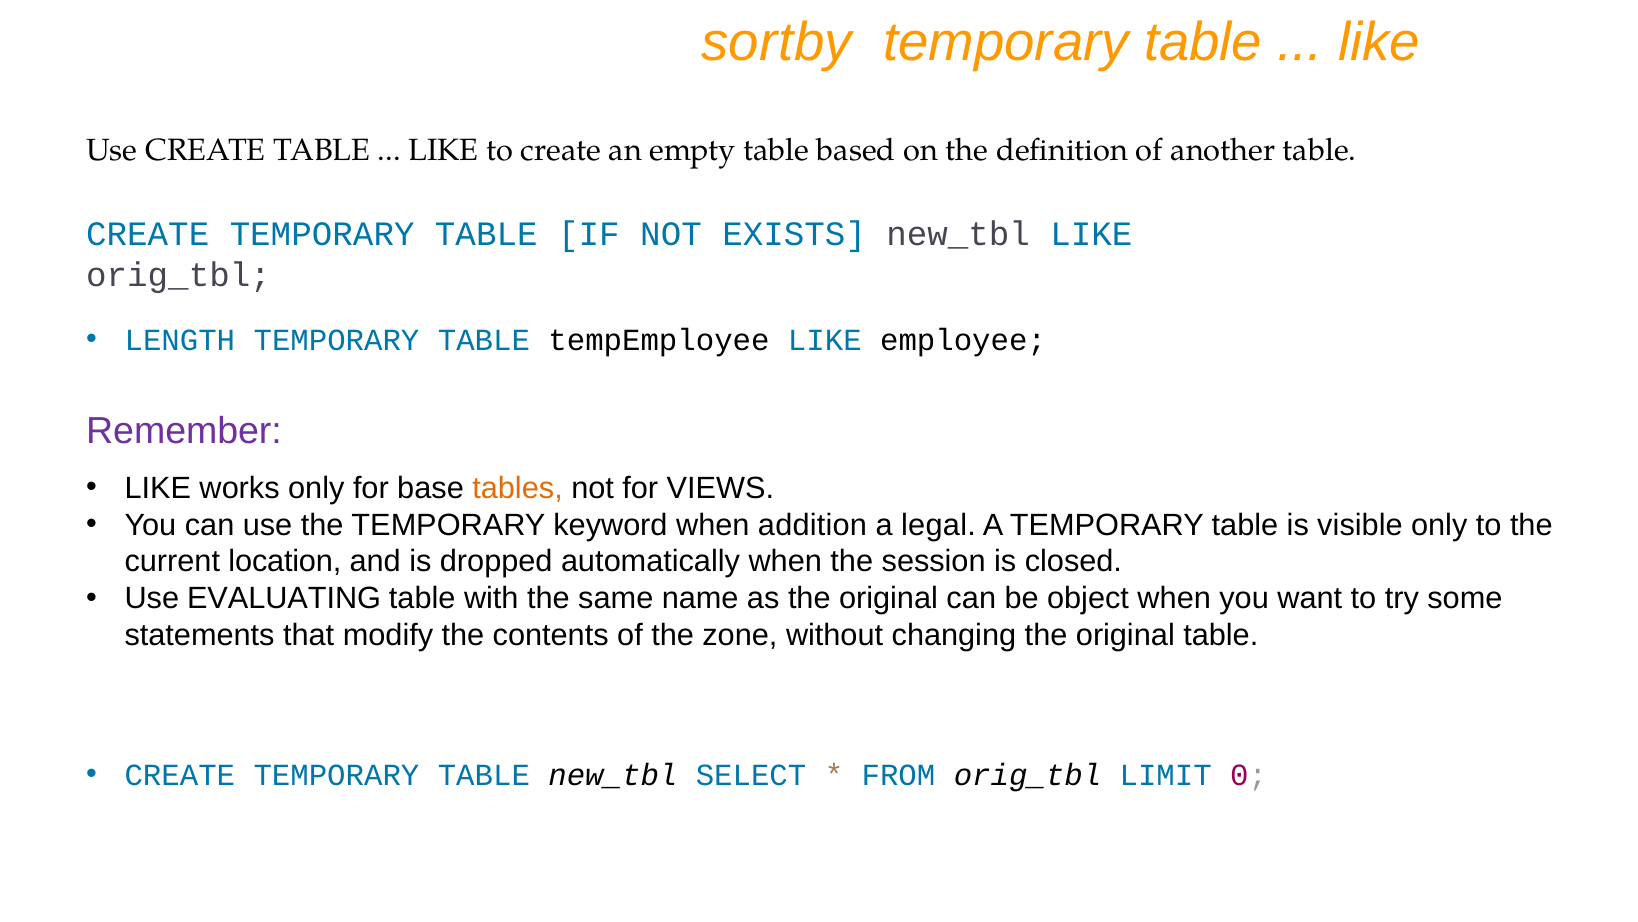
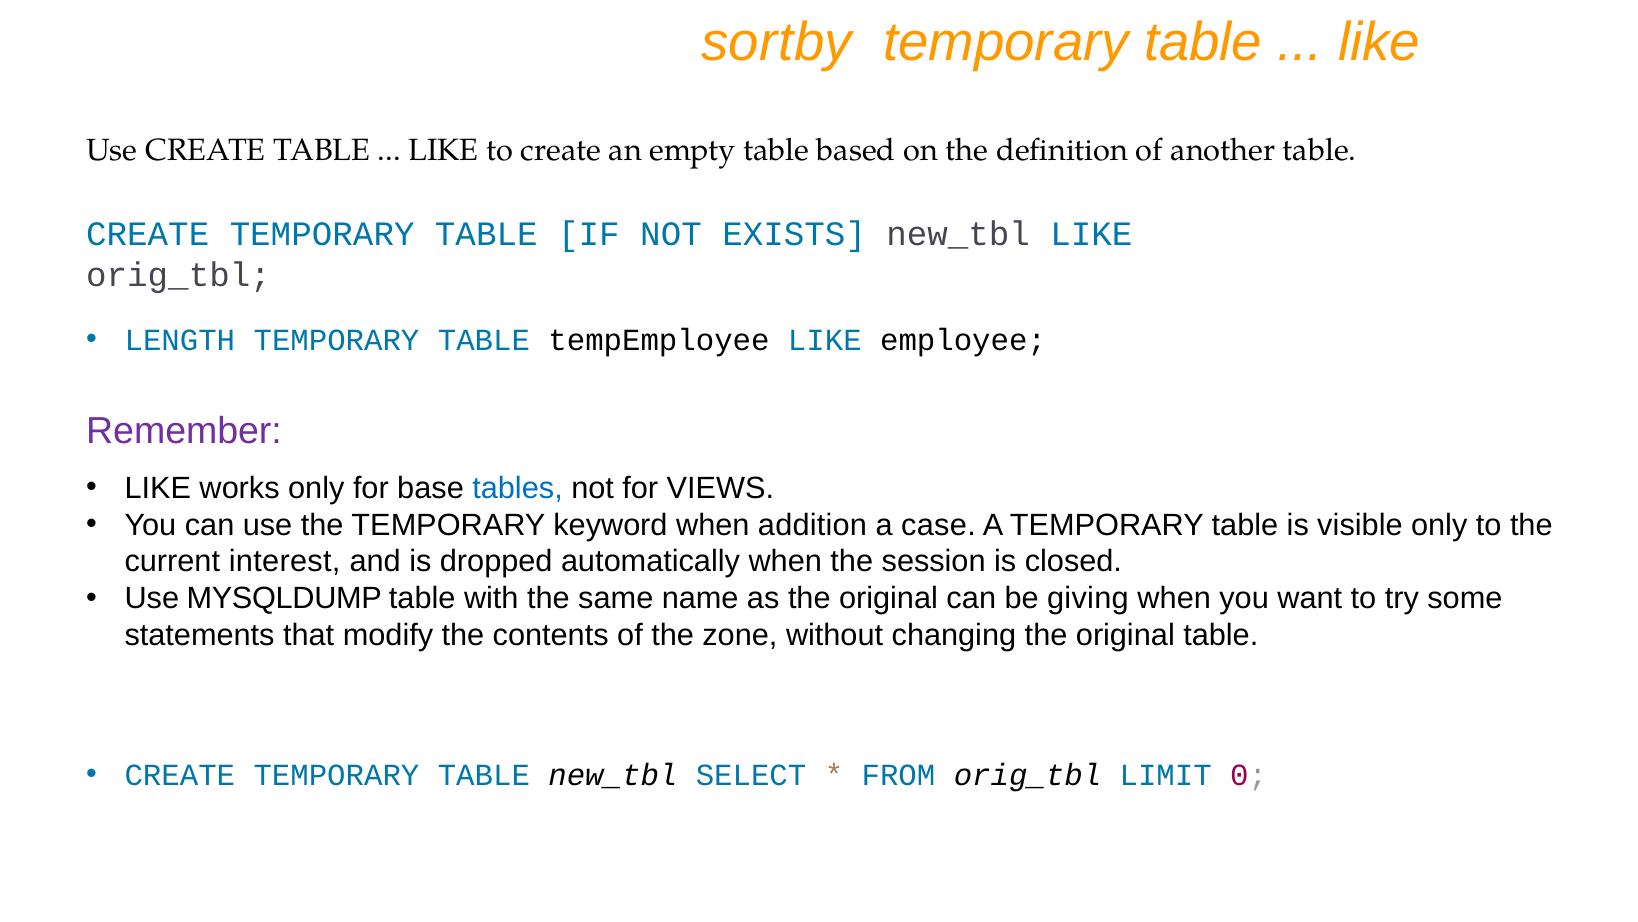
tables colour: orange -> blue (518, 488)
legal: legal -> case (938, 525)
location: location -> interest (285, 561)
EVALUATING: EVALUATING -> MYSQLDUMP (284, 598)
object: object -> giving (1088, 598)
